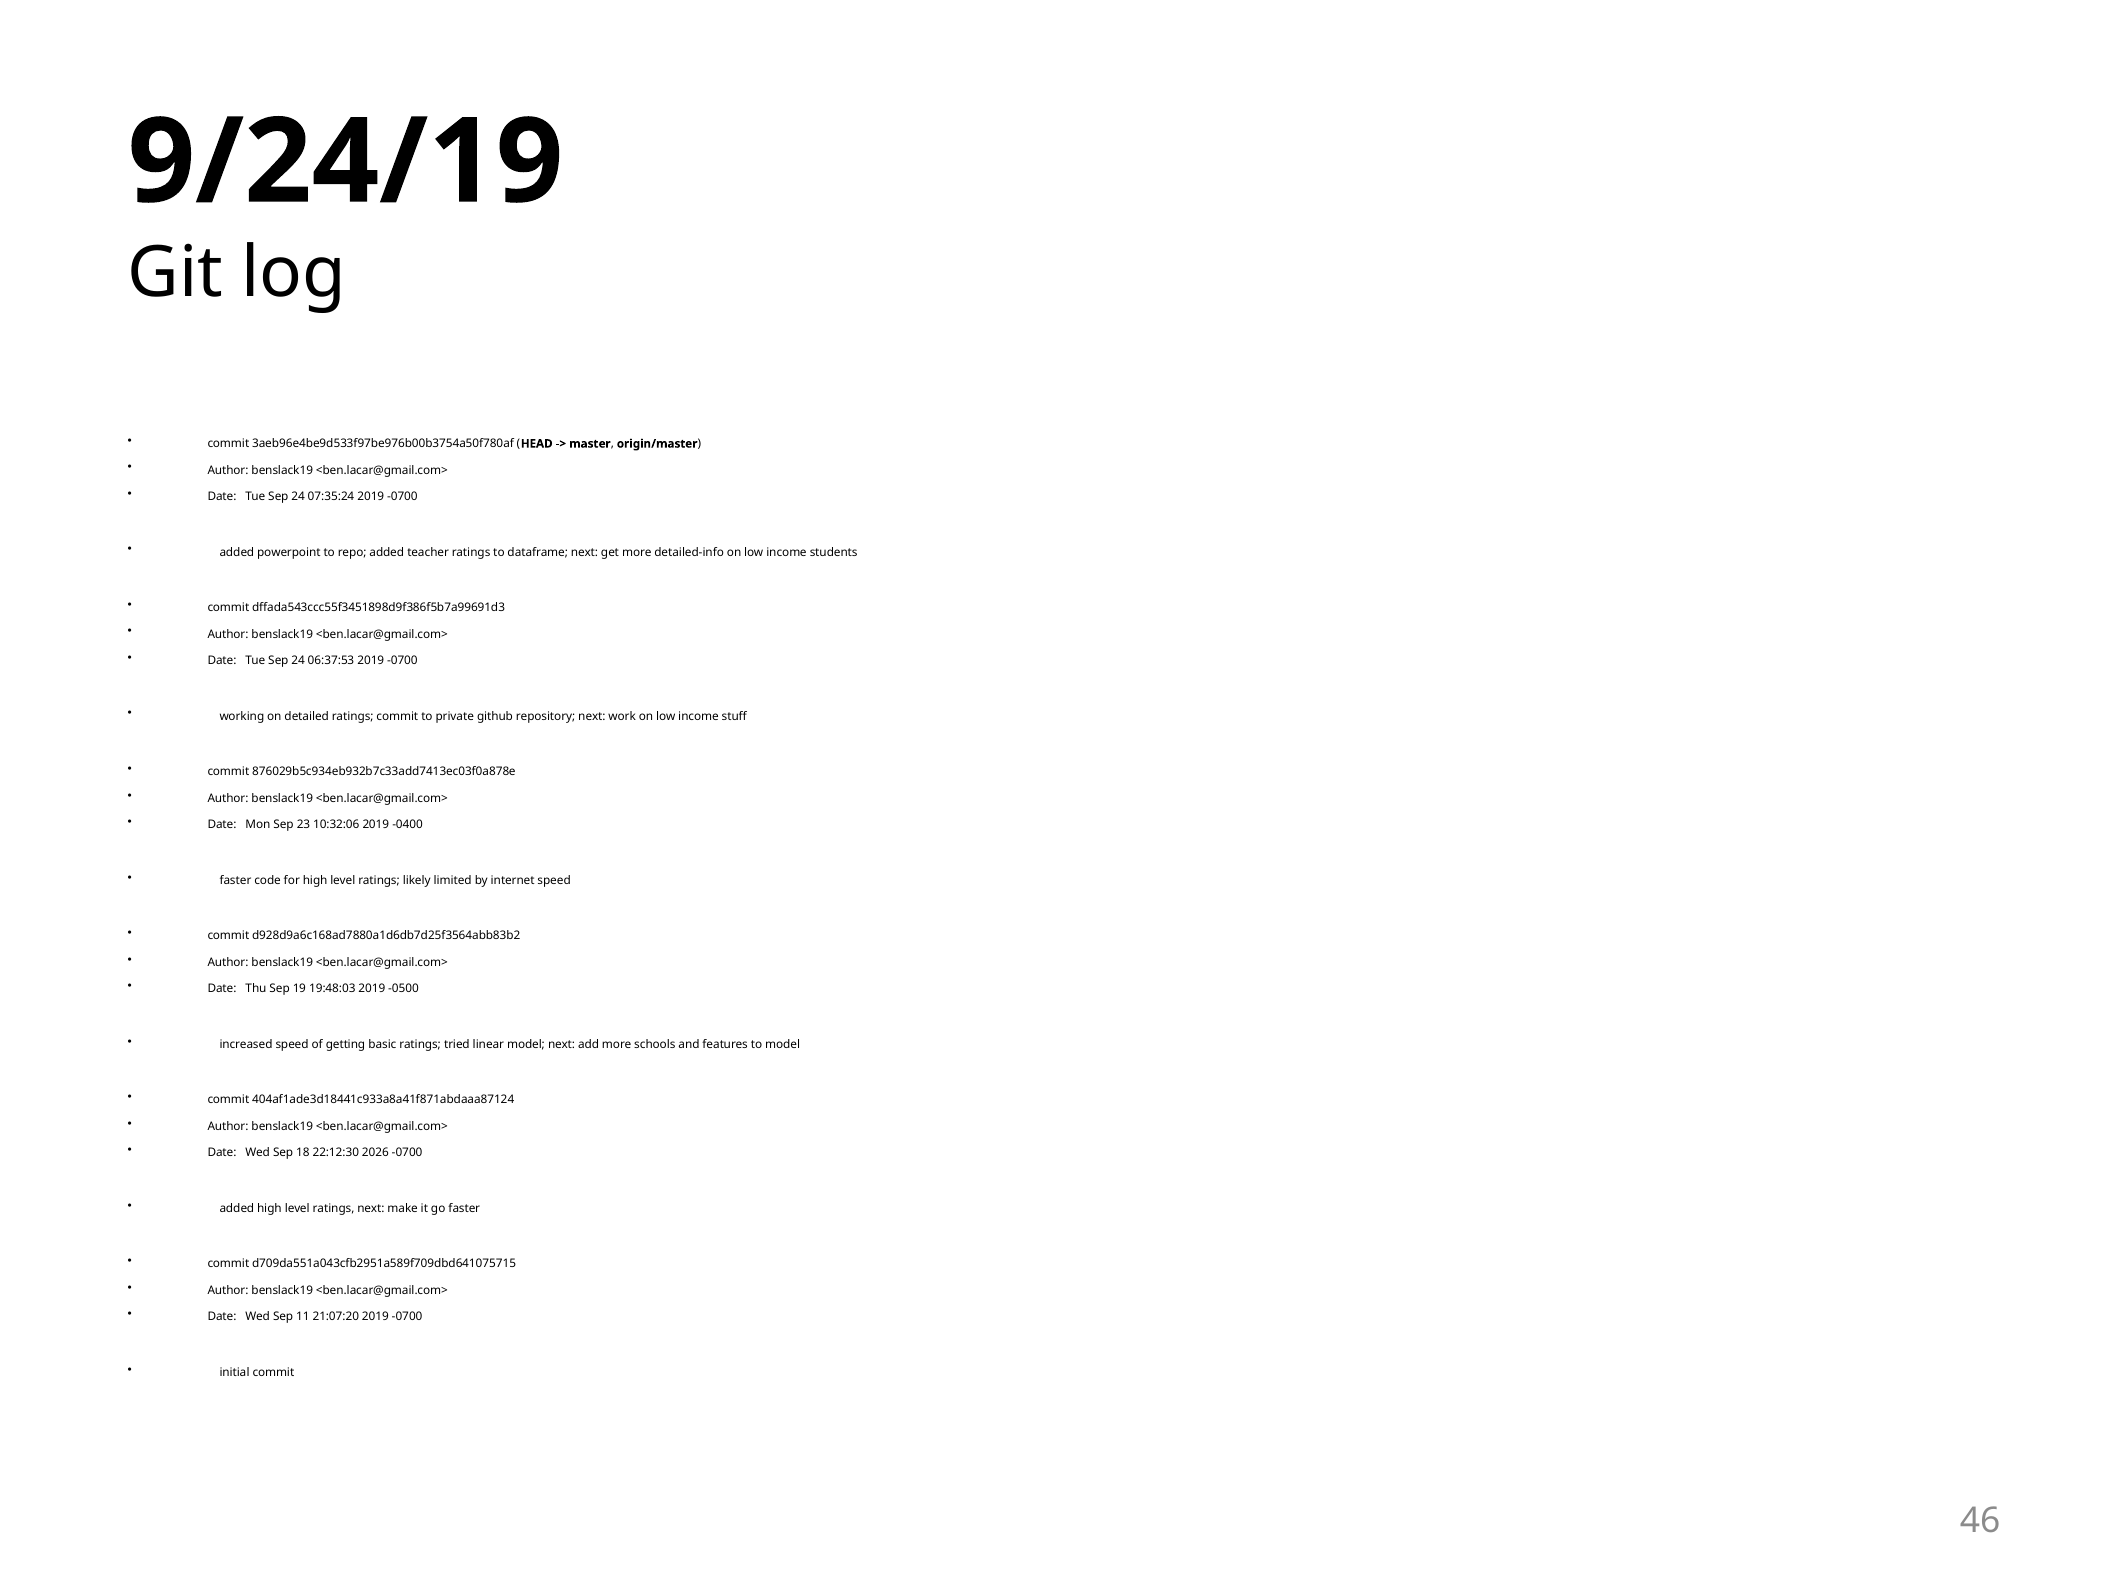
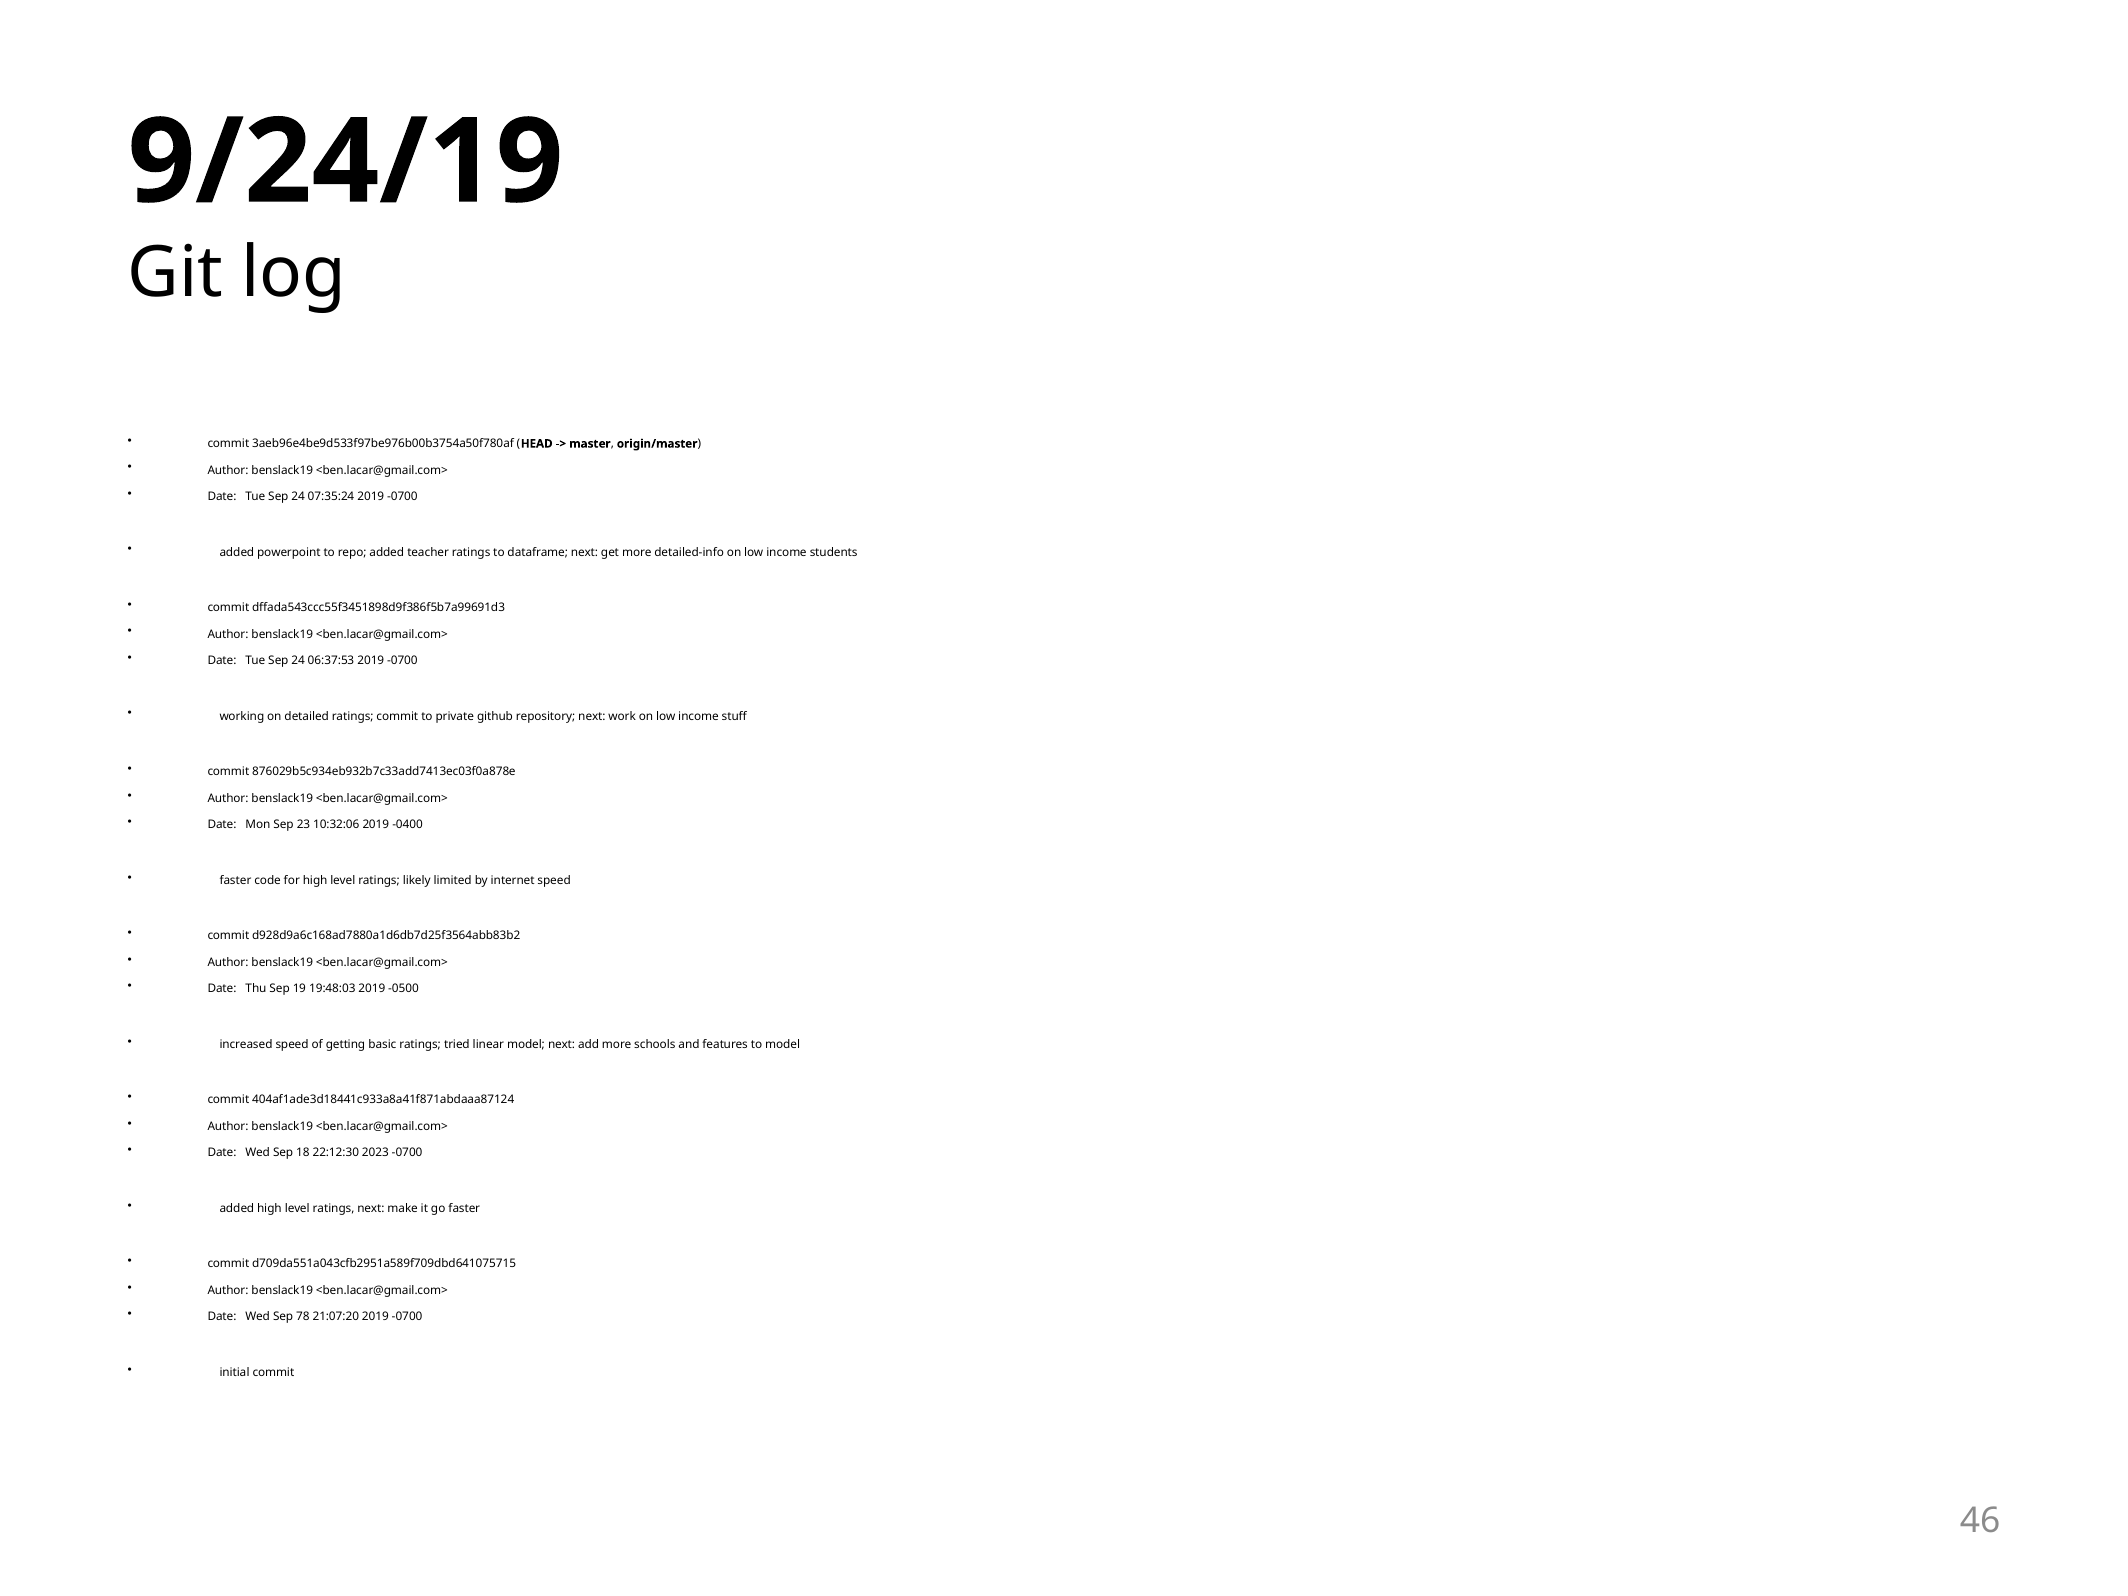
2026: 2026 -> 2023 (375, 1153)
11: 11 -> 78 (303, 1317)
